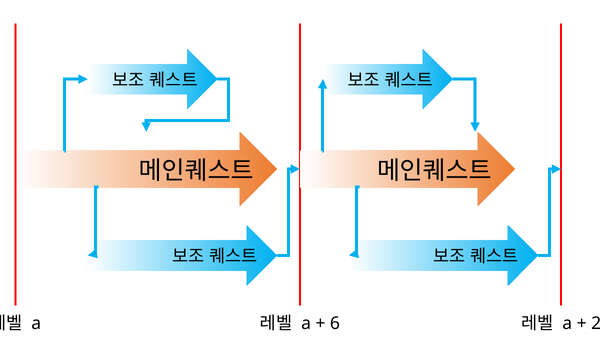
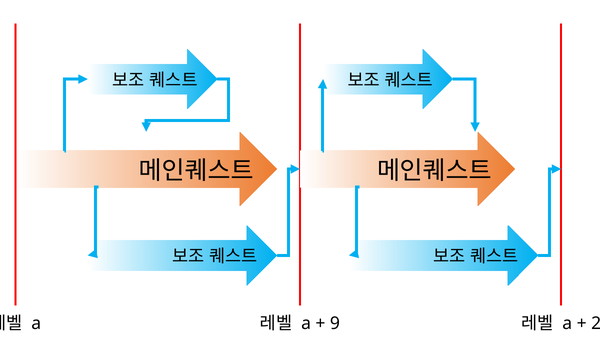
6: 6 -> 9 (335, 323)
